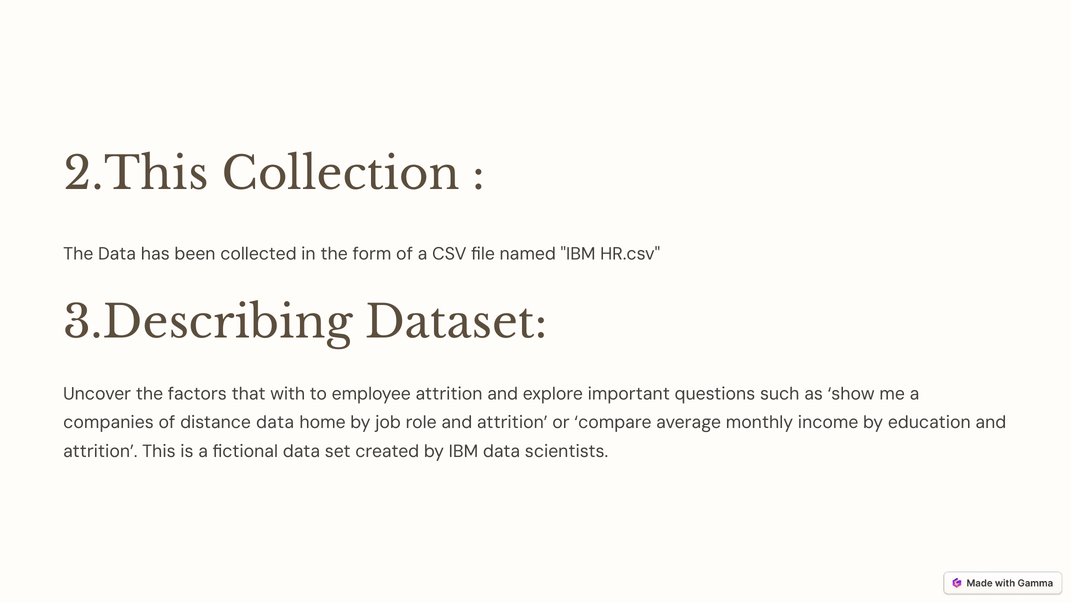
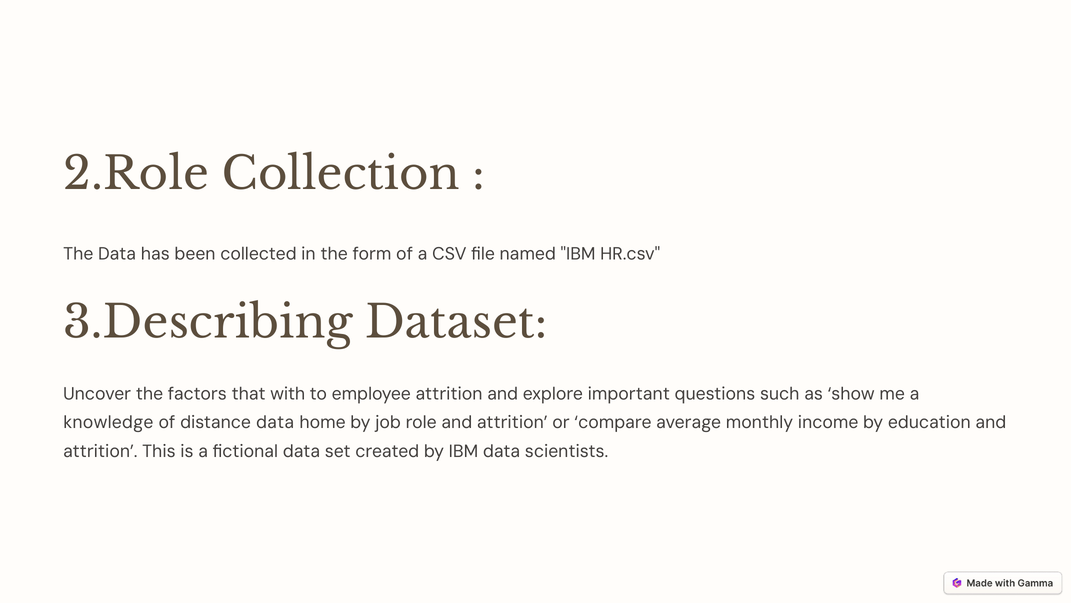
2.This: 2.This -> 2.Role (136, 174)
companies: companies -> knowledge (108, 422)
